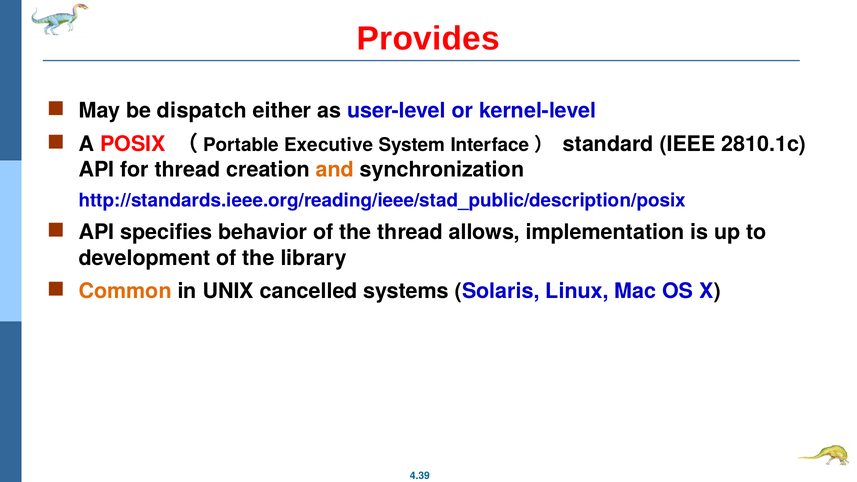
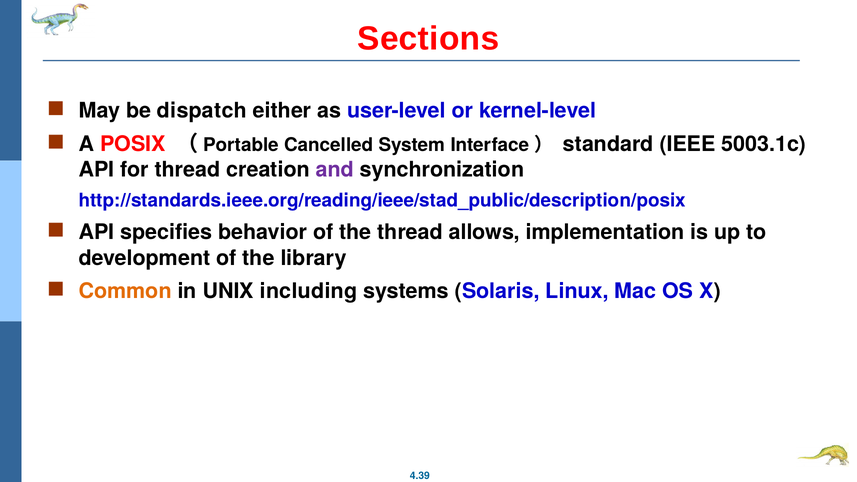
Provides: Provides -> Sections (428, 39)
Executive: Executive -> Cancelled (329, 145)
2810.1c: 2810.1c -> 5003.1c (764, 144)
and colour: orange -> purple (335, 170)
cancelled: cancelled -> including (309, 291)
